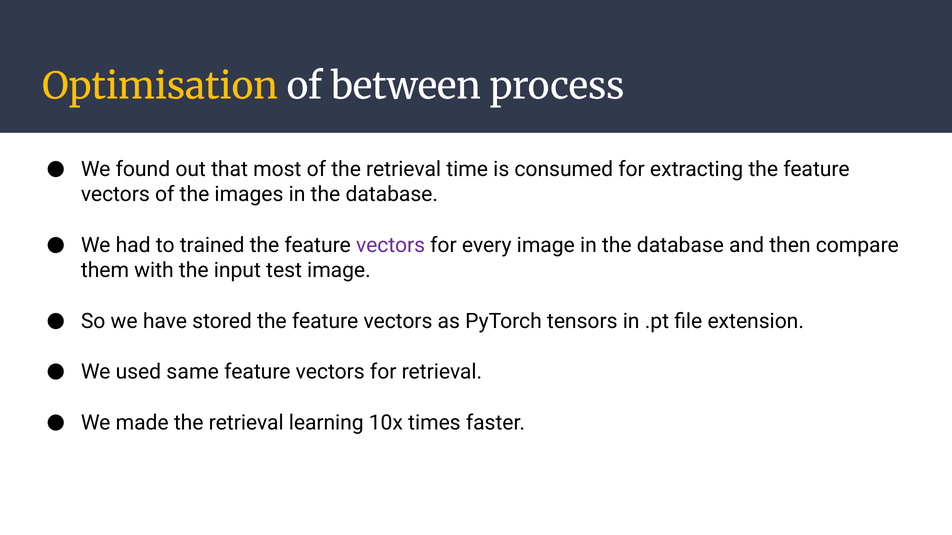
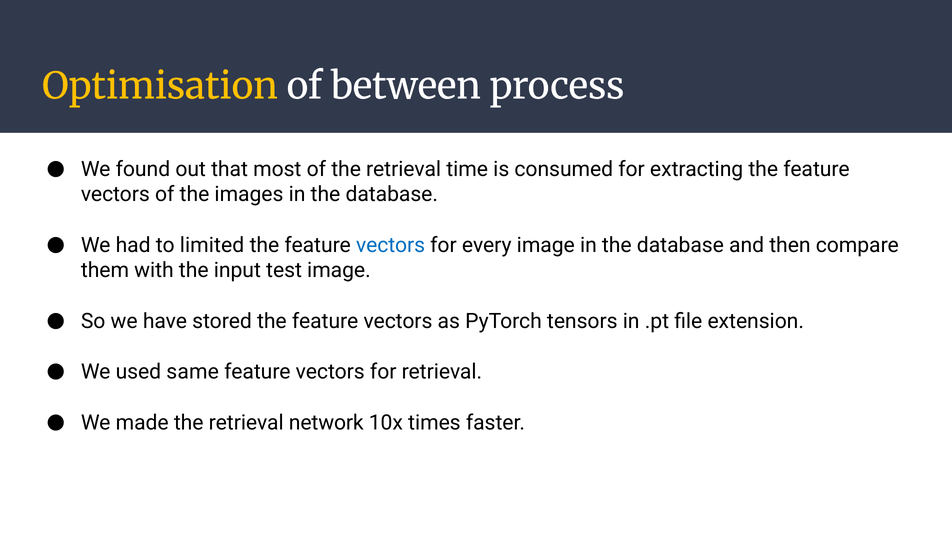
trained: trained -> limited (212, 245)
vectors colour: purple -> blue (391, 245)
learning: learning -> network (326, 423)
